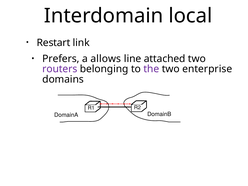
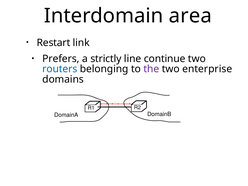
local: local -> area (190, 16)
allows: allows -> strictly (106, 59)
attached: attached -> continue (165, 59)
routers colour: purple -> blue (60, 69)
